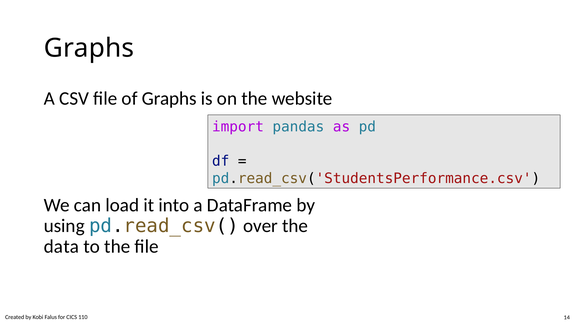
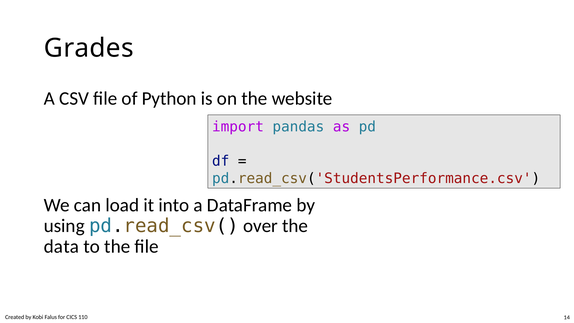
Graphs: Graphs -> Grades (89, 48)
of Graphs: Graphs -> Python (169, 98)
